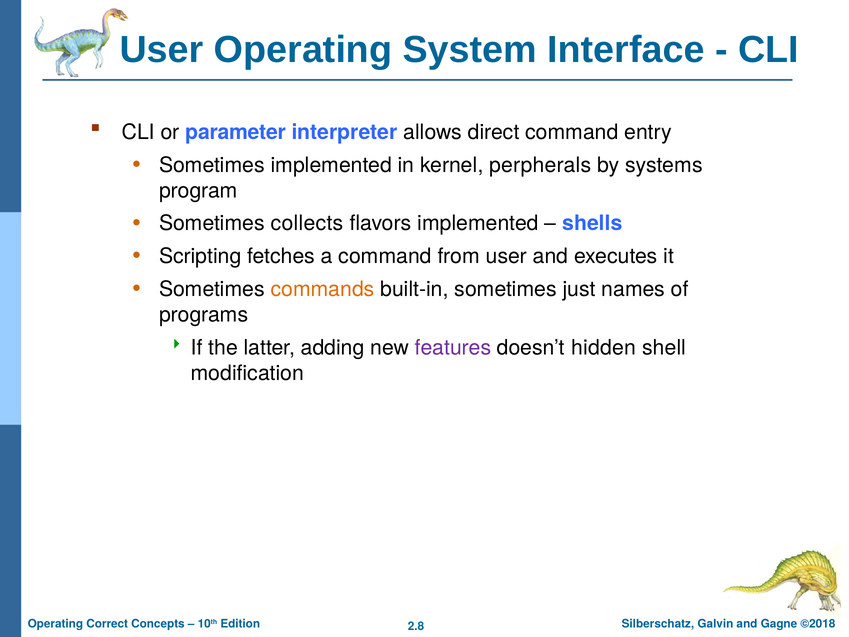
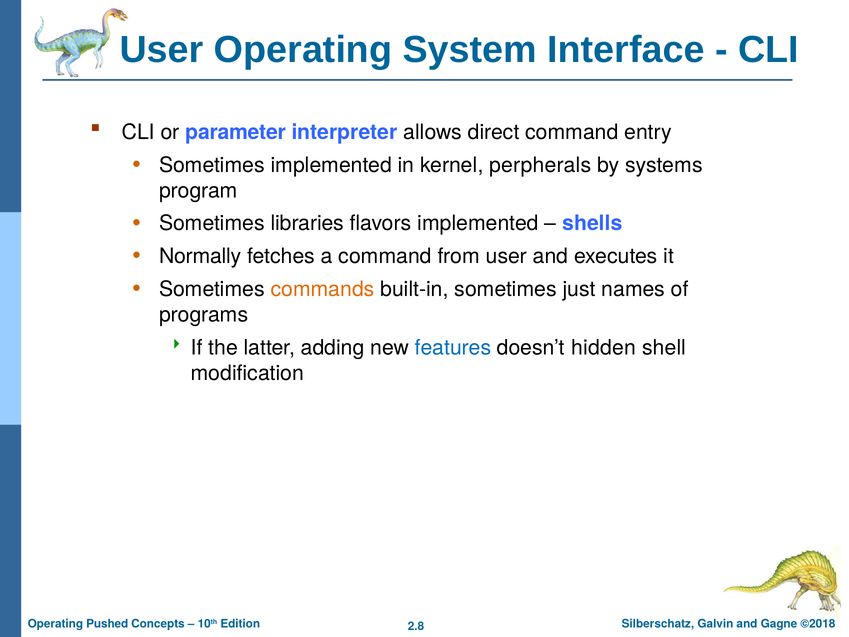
collects: collects -> libraries (307, 223)
Scripting: Scripting -> Normally (200, 256)
features colour: purple -> blue (453, 348)
Correct: Correct -> Pushed (107, 624)
